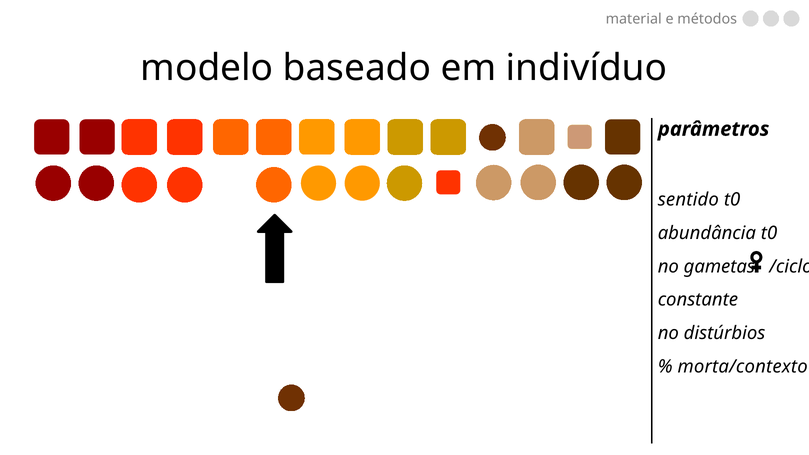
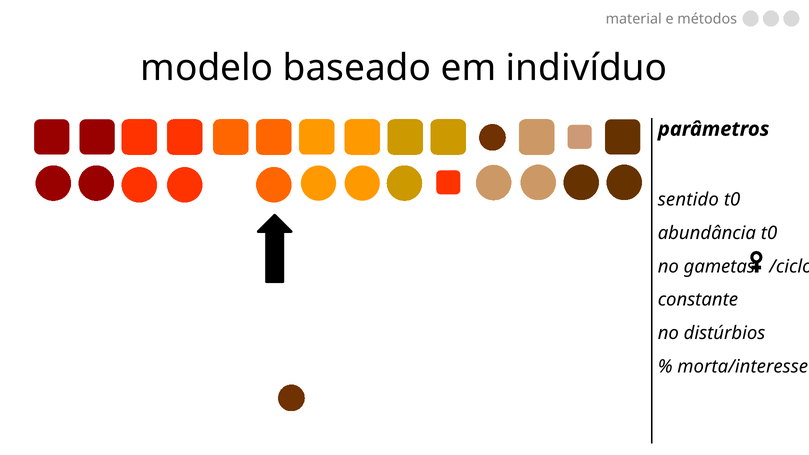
morta/contexto: morta/contexto -> morta/interesse (743, 366)
